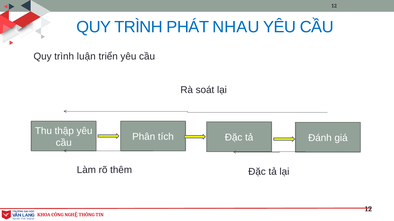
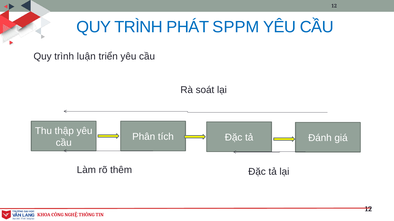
NHAU: NHAU -> SPPM (236, 27)
